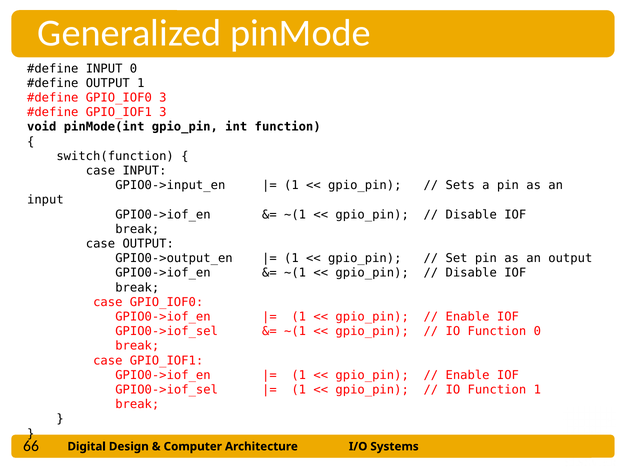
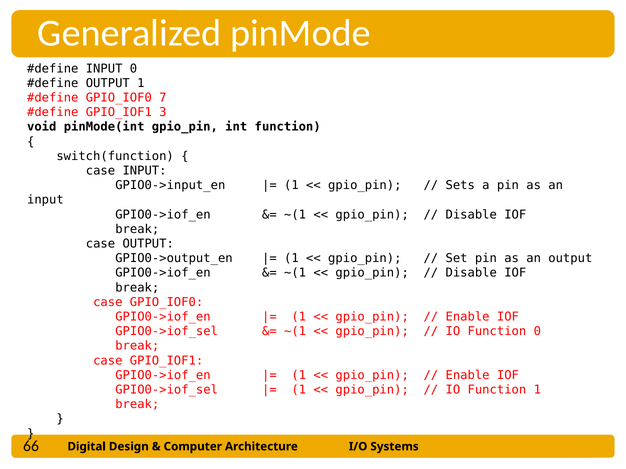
GPIO_IOF0 3: 3 -> 7 (163, 98)
